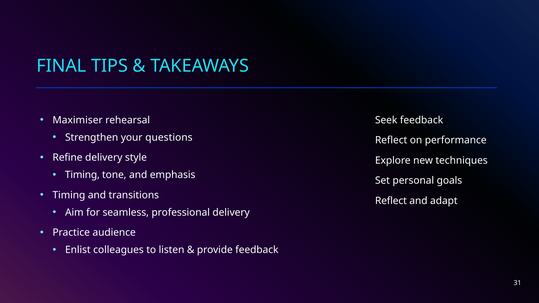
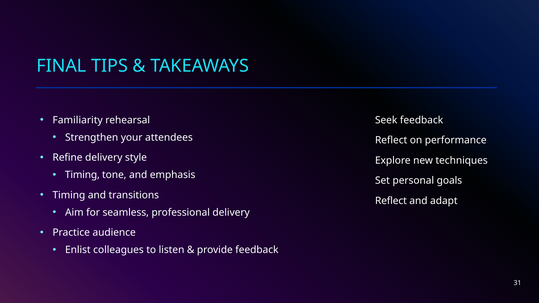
Maximiser: Maximiser -> Familiarity (78, 120)
questions: questions -> attendees (169, 138)
